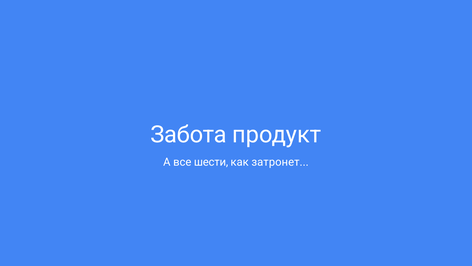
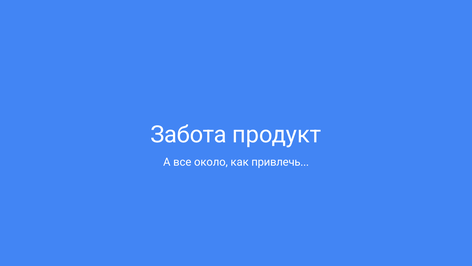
шести: шести -> около (211, 162)
затронет: затронет -> привлечь (280, 162)
